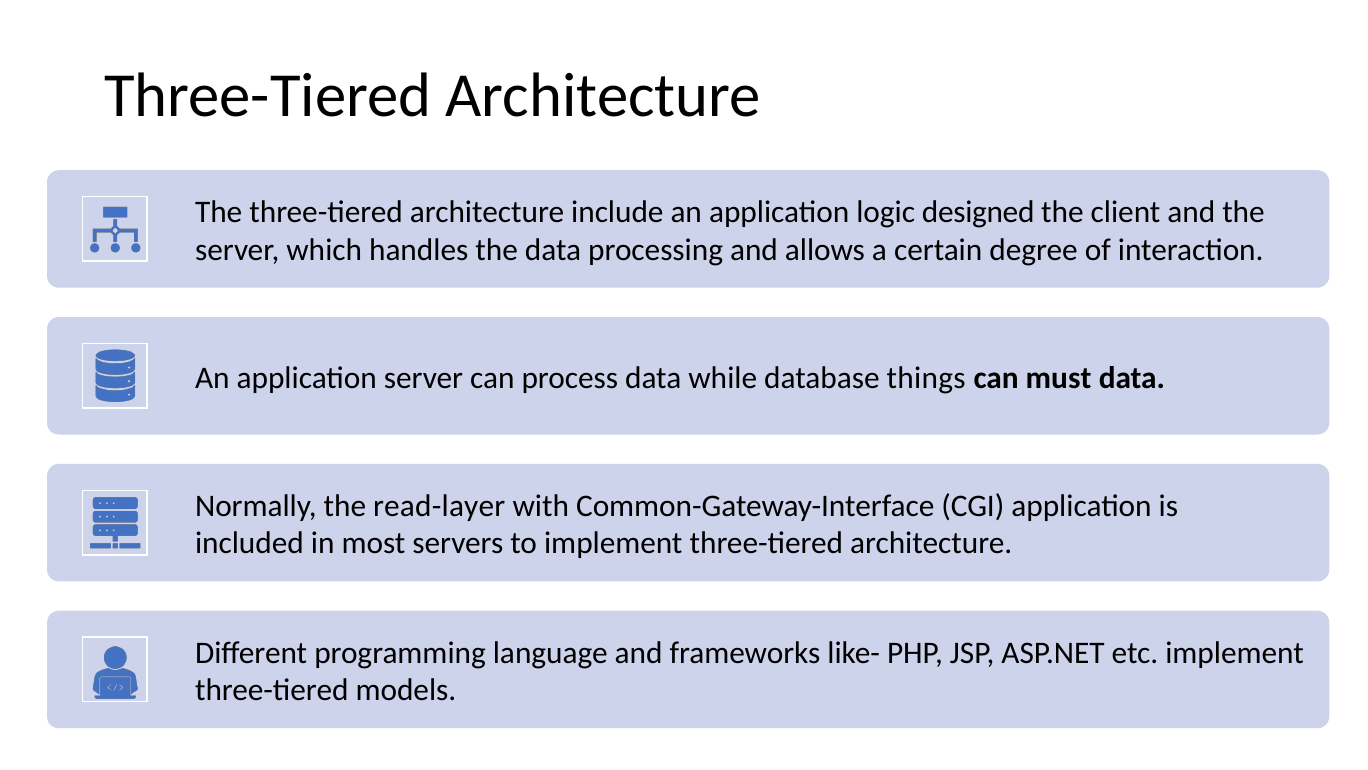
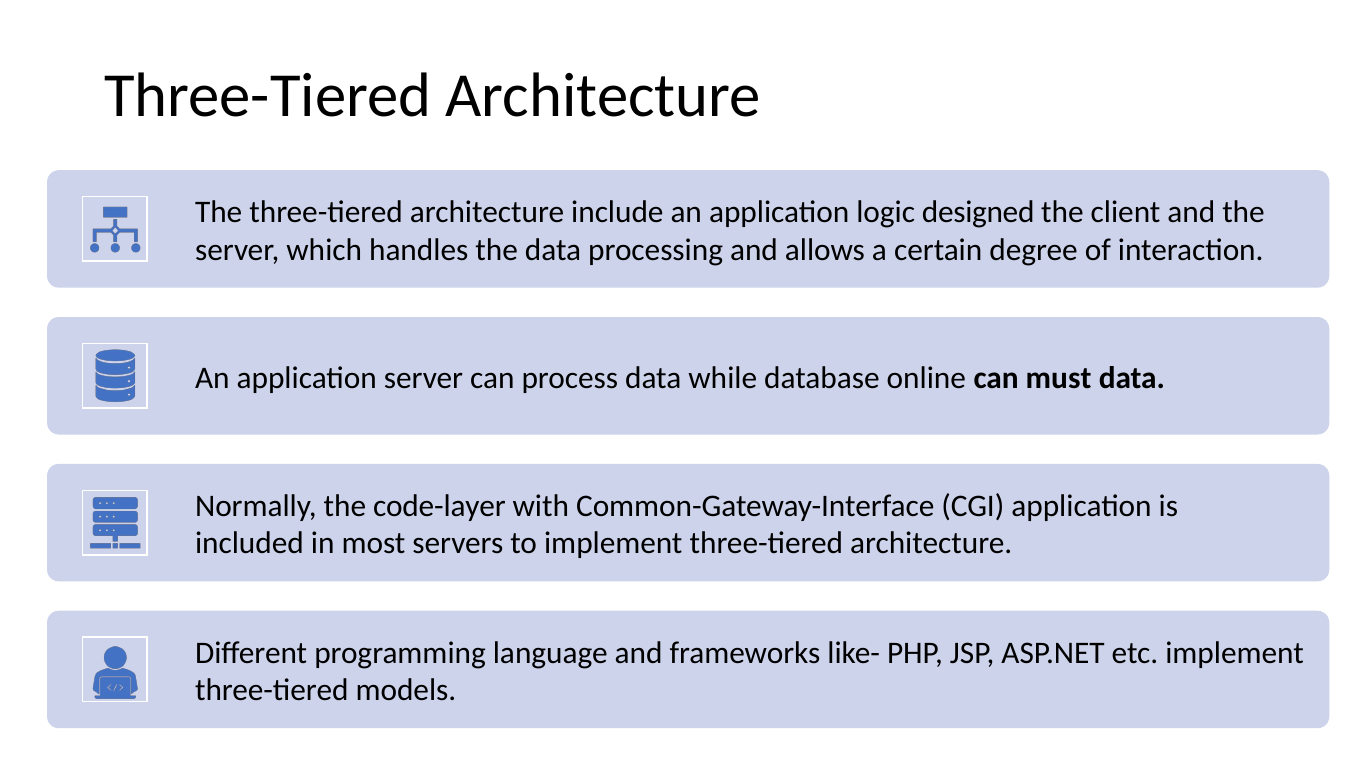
things: things -> online (926, 378)
read-layer: read-layer -> code-layer (439, 506)
